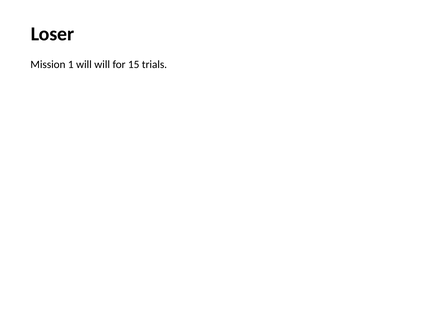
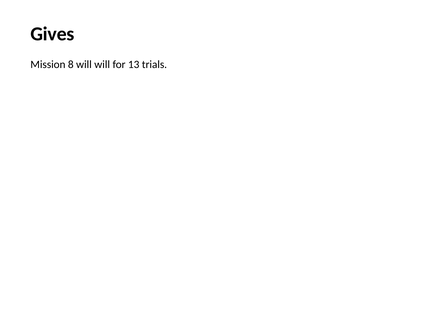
Loser: Loser -> Gives (52, 34)
1: 1 -> 8 (71, 65)
15: 15 -> 13 (134, 65)
